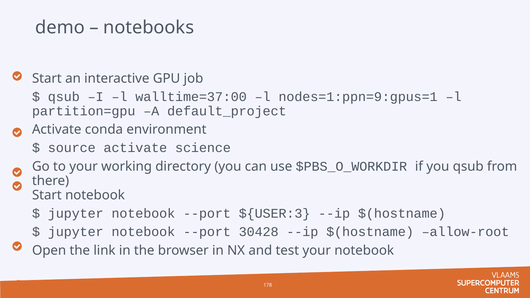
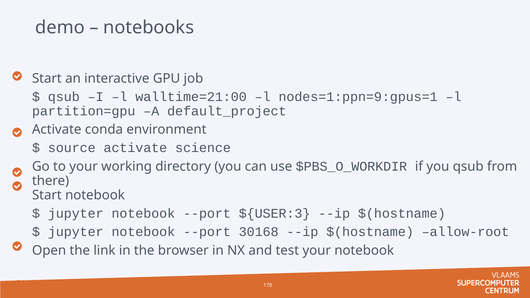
walltime=37:00: walltime=37:00 -> walltime=21:00 (191, 97)
30428: 30428 -> 30168 (259, 232)
